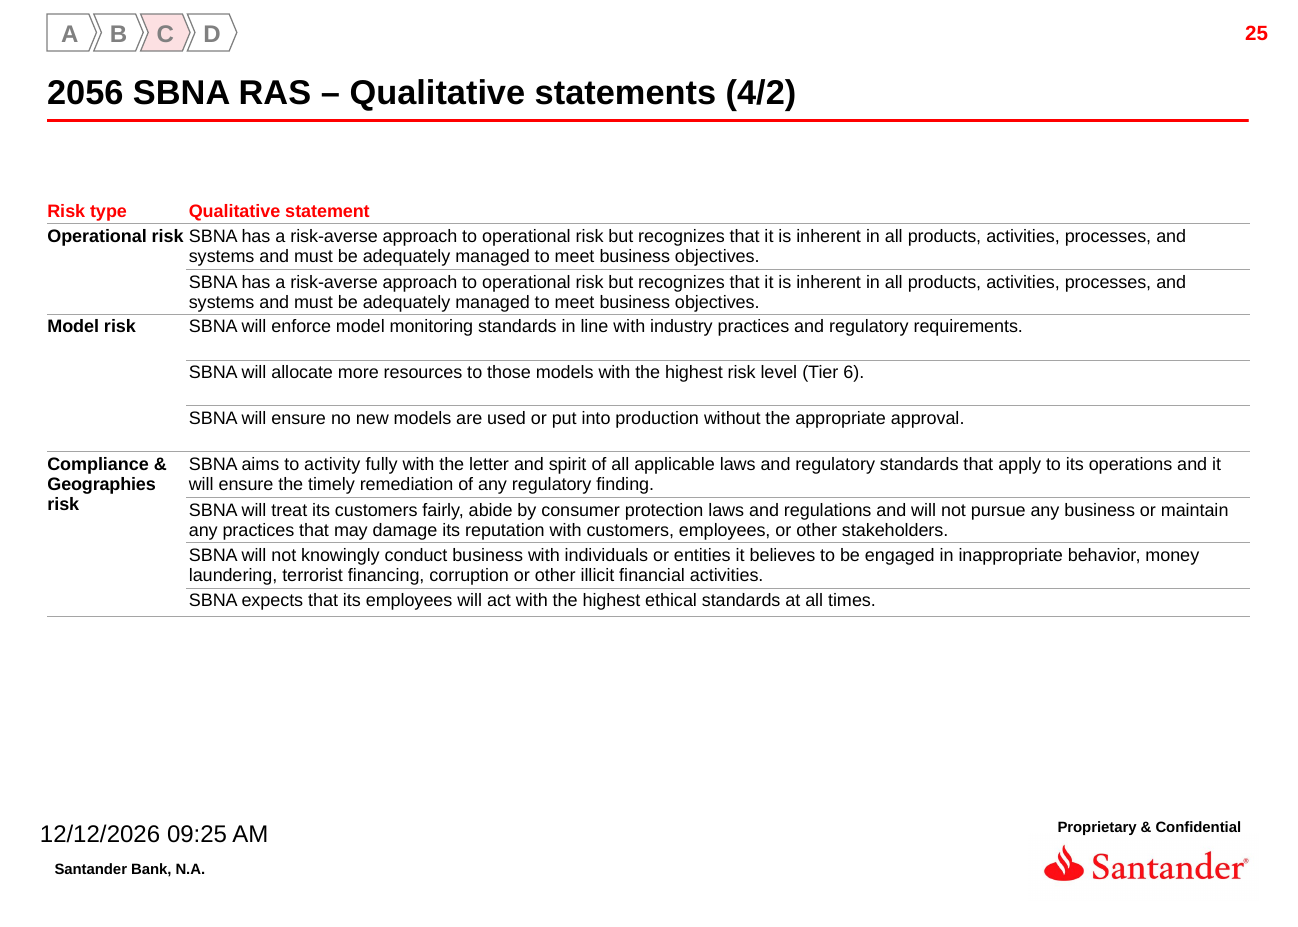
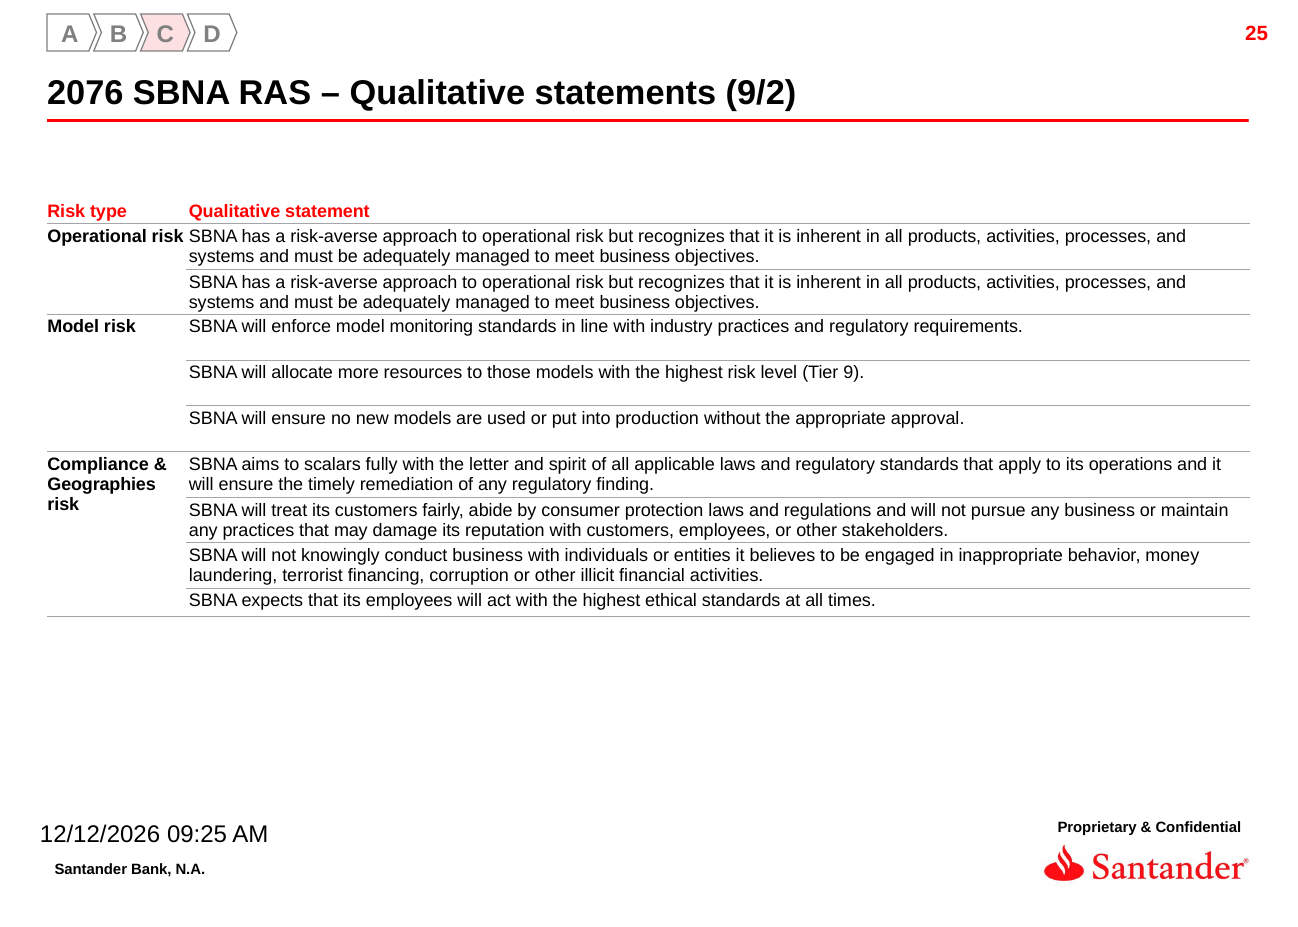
2056: 2056 -> 2076 (85, 93)
4/2: 4/2 -> 9/2 (761, 93)
6: 6 -> 9 (854, 373)
activity: activity -> scalars (332, 464)
